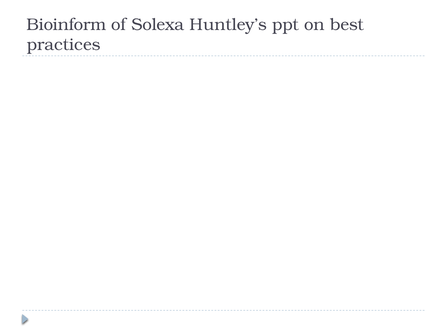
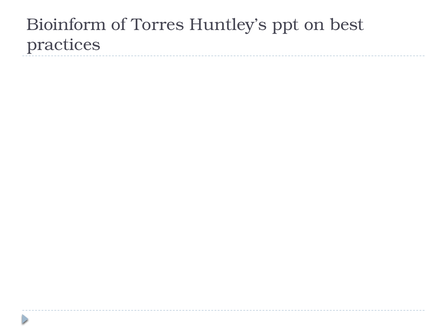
Solexa: Solexa -> Torres (158, 25)
